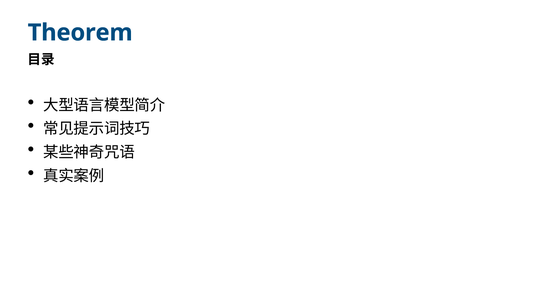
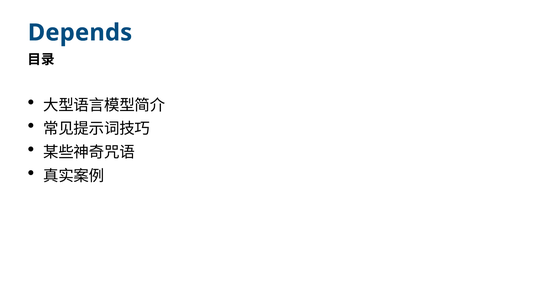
Theorem: Theorem -> Depends (80, 33)
